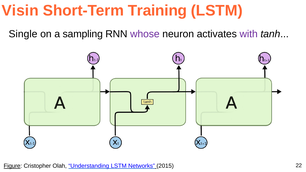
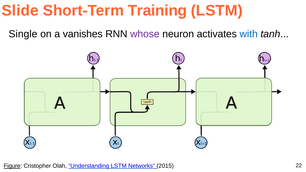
Visin: Visin -> Slide (20, 11)
sampling: sampling -> vanishes (83, 34)
with colour: purple -> blue (249, 34)
